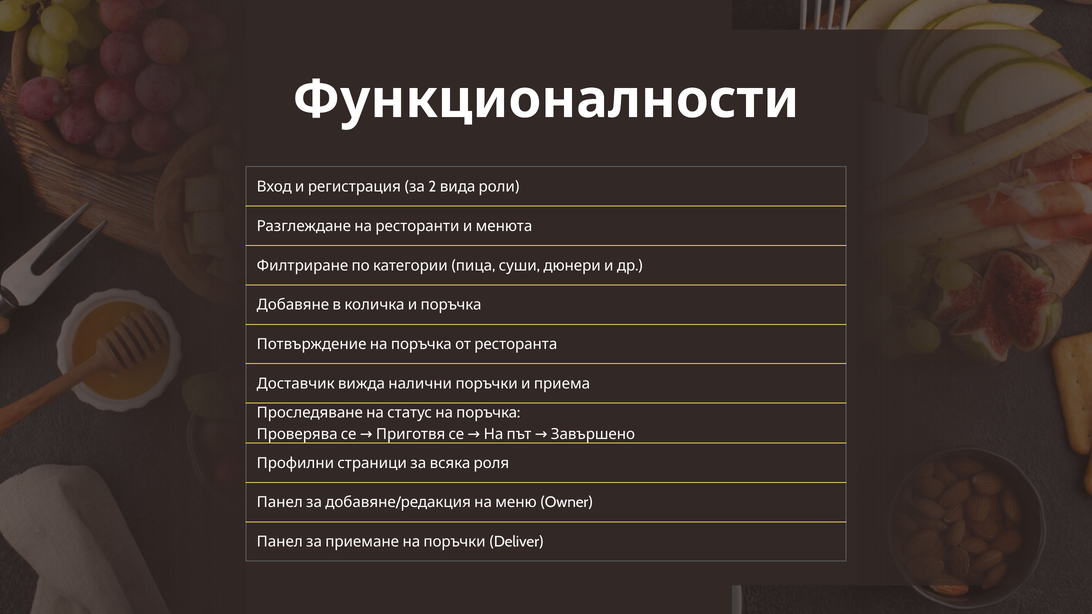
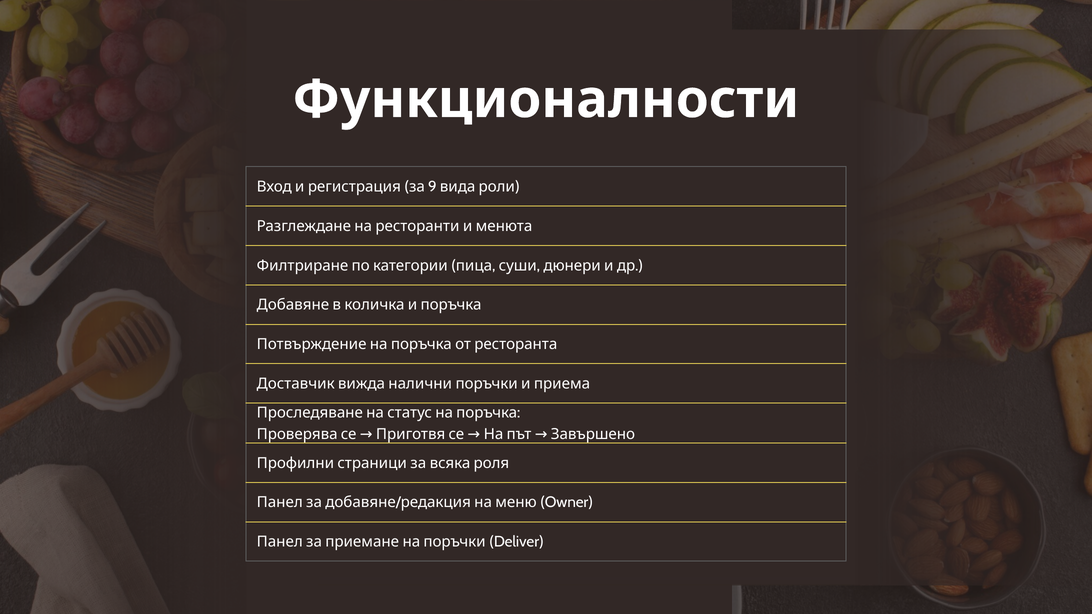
2: 2 -> 9 (432, 187)
